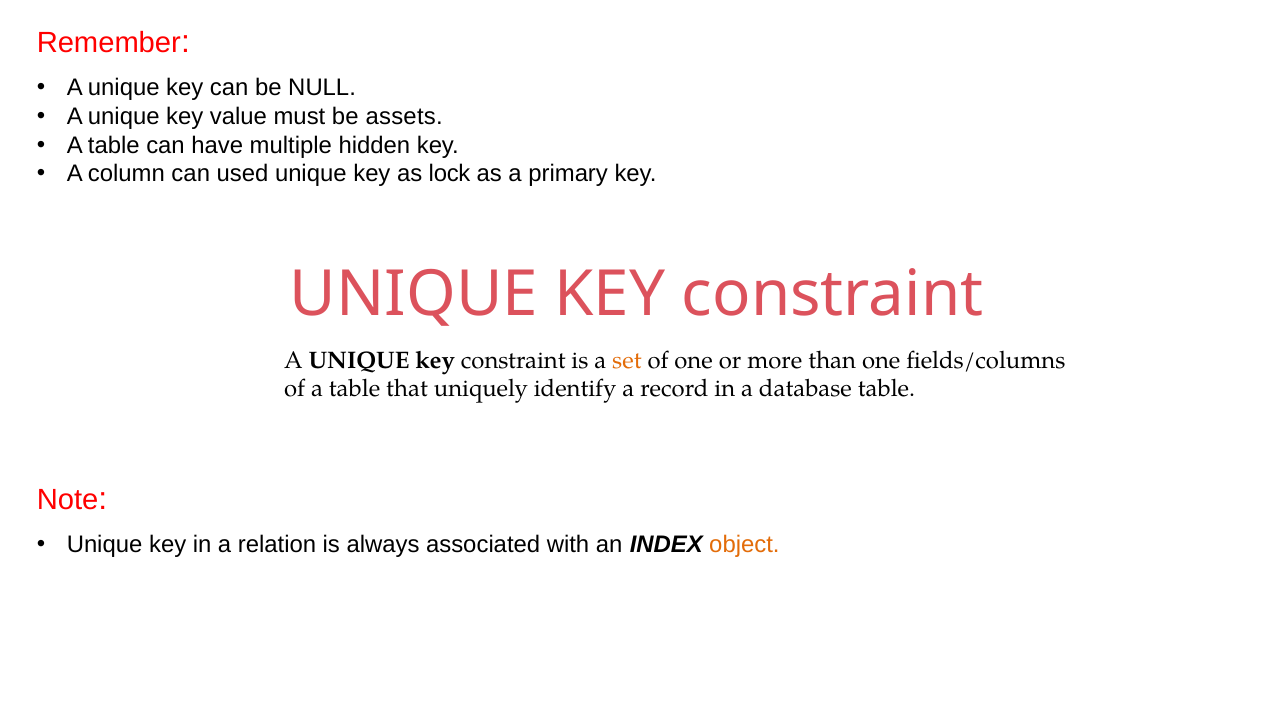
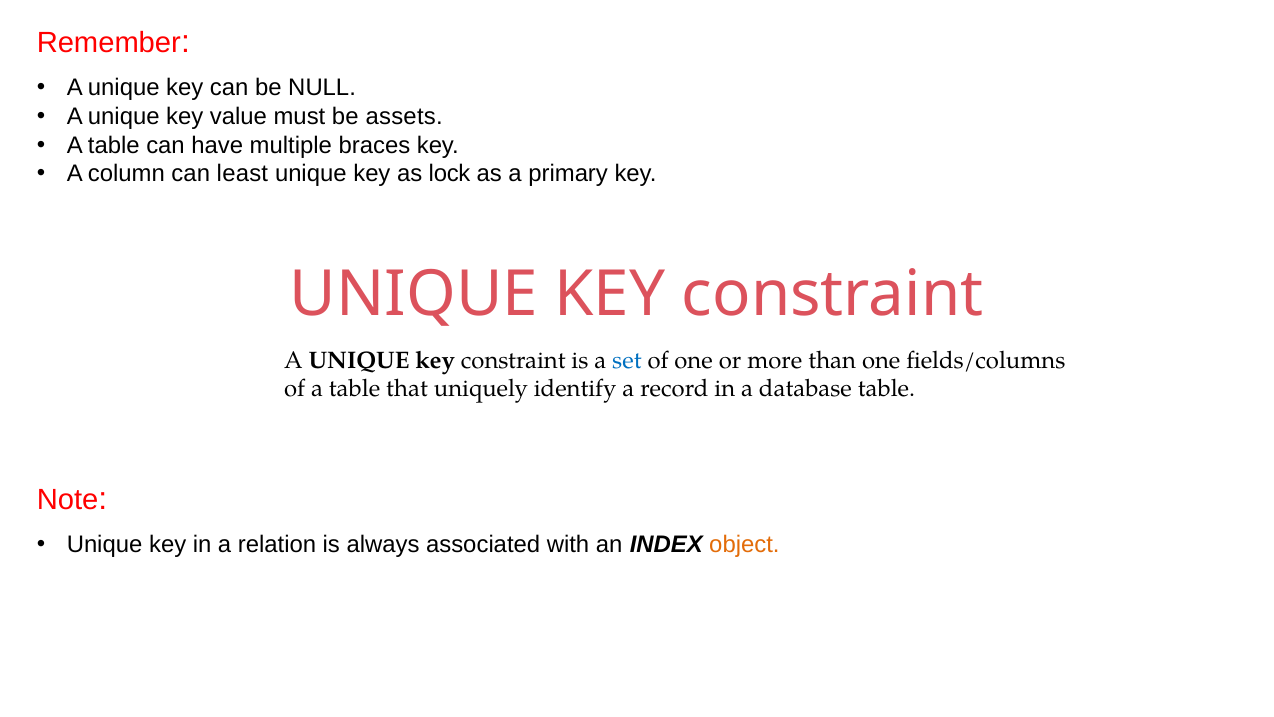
hidden: hidden -> braces (374, 145)
used: used -> least (242, 174)
set colour: orange -> blue (627, 360)
